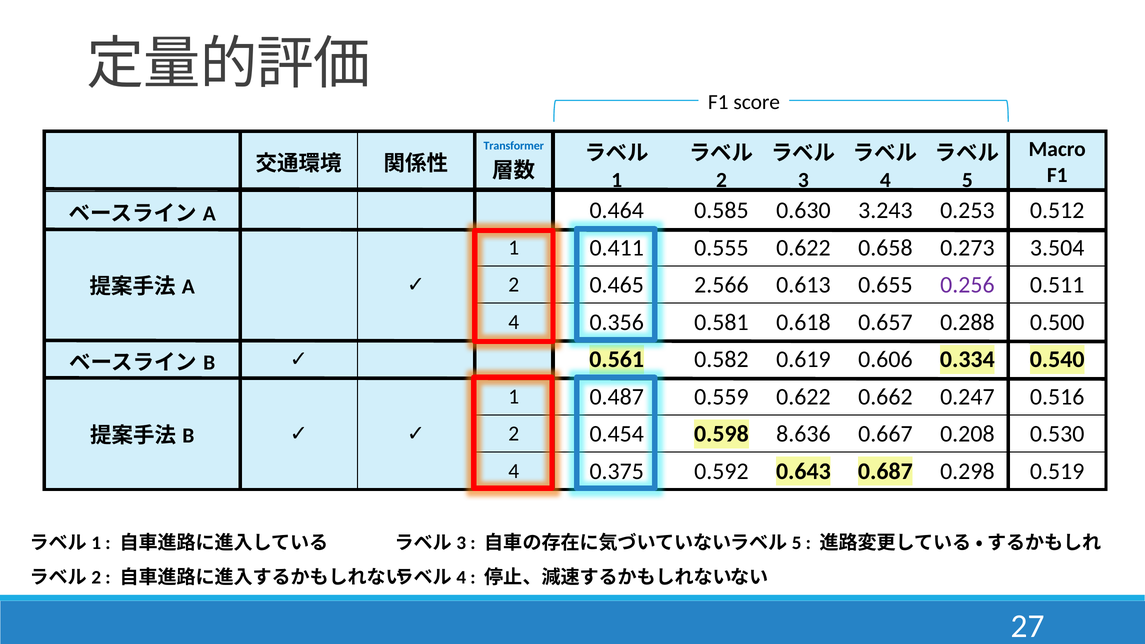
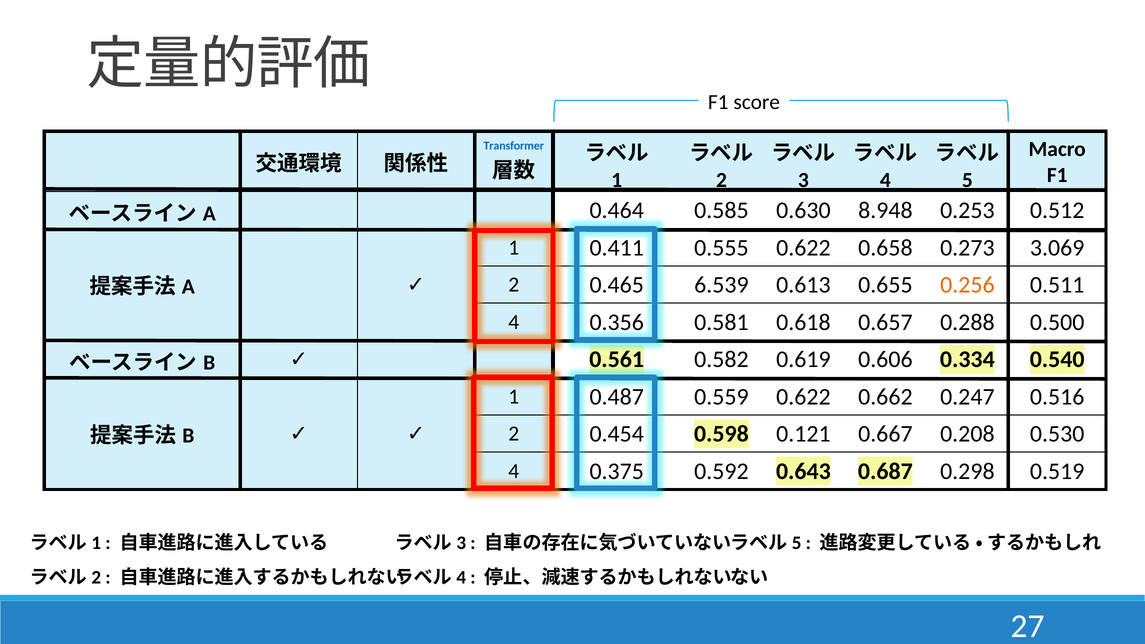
3.243: 3.243 -> 8.948 (885, 211)
3.504: 3.504 -> 3.069 (1057, 248)
2.566: 2.566 -> 6.539 (721, 285)
0.256 colour: purple -> orange (967, 285)
8.636: 8.636 -> 0.121 (803, 434)
